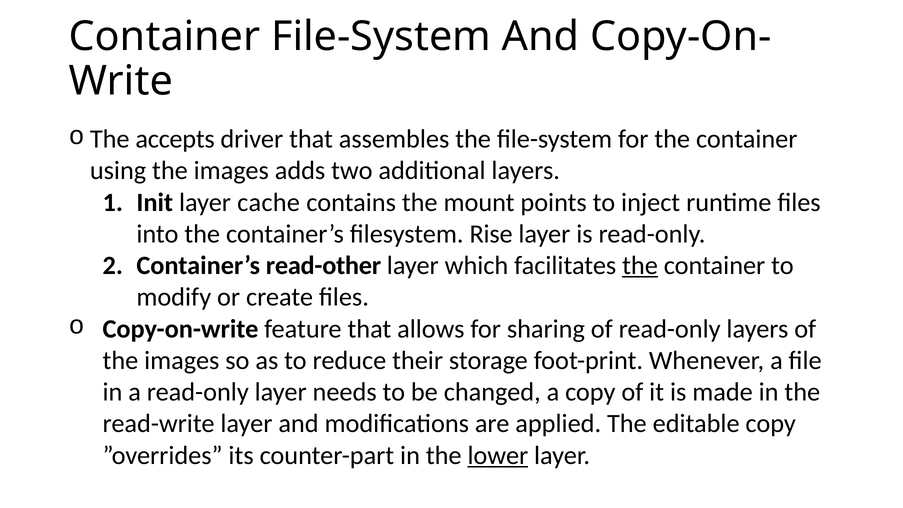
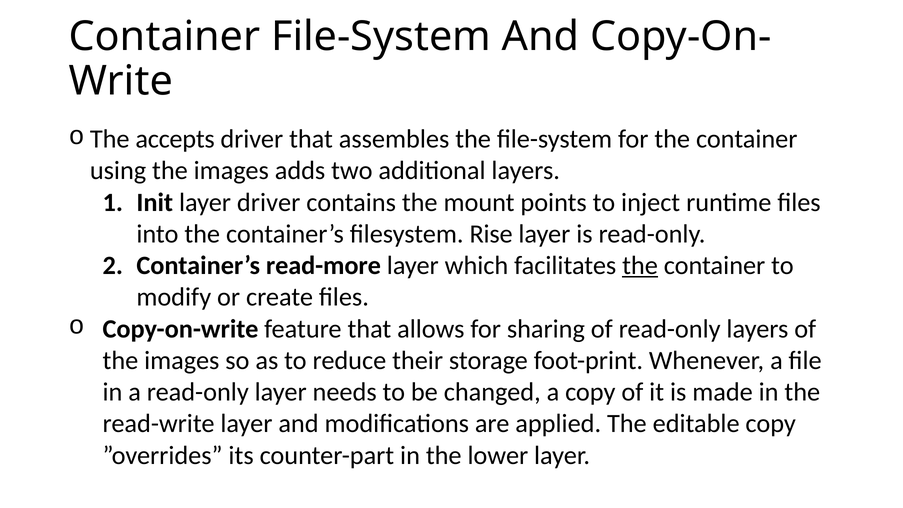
layer cache: cache -> driver (269, 202)
read-other: read-other -> read-more (323, 266)
lower underline: present -> none (498, 455)
